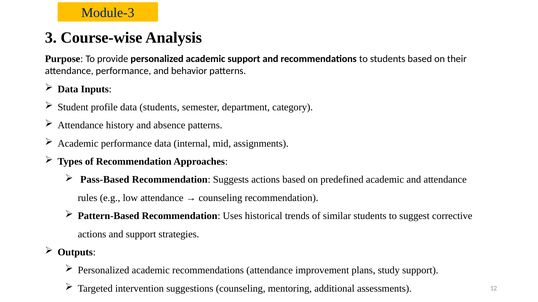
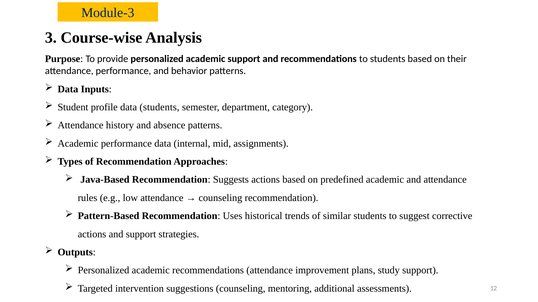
Pass-Based: Pass-Based -> Java-Based (105, 180)
